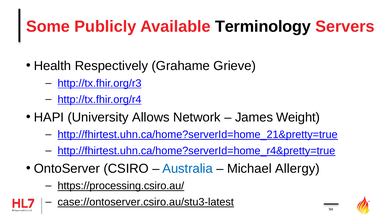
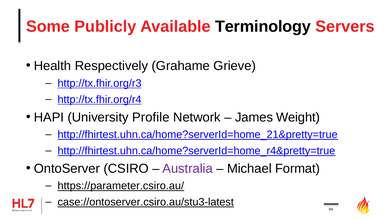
Allows: Allows -> Profile (151, 117)
Australia colour: blue -> purple (188, 168)
Allergy: Allergy -> Format (298, 168)
https://processing.csiro.au/: https://processing.csiro.au/ -> https://parameter.csiro.au/ (121, 185)
